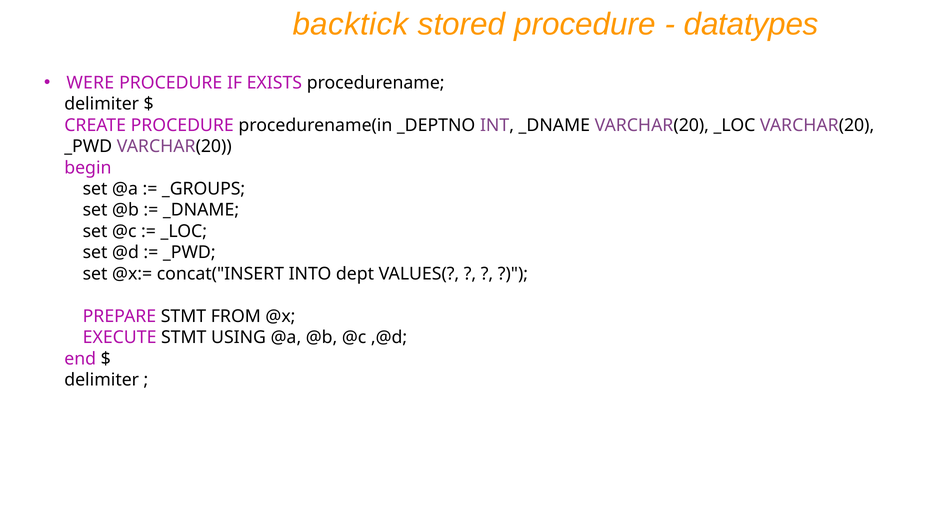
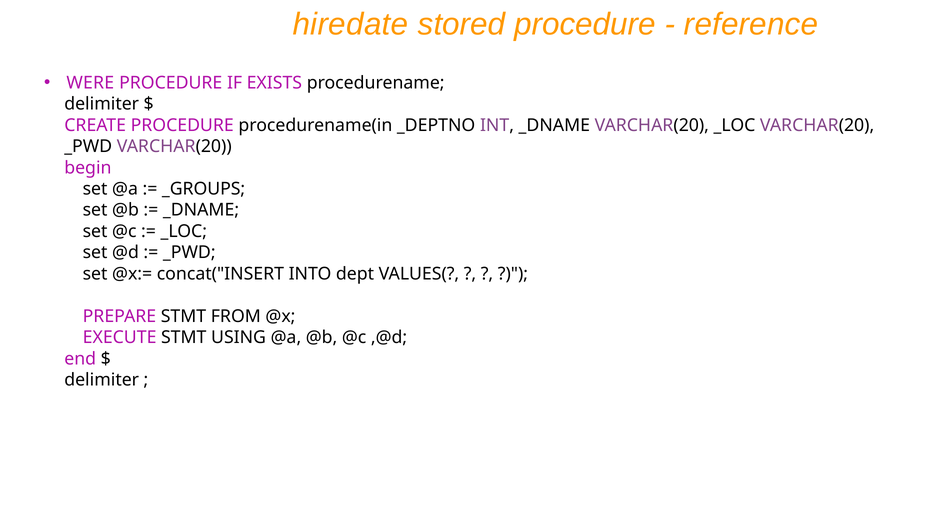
backtick: backtick -> hiredate (350, 25)
datatypes: datatypes -> reference (751, 25)
